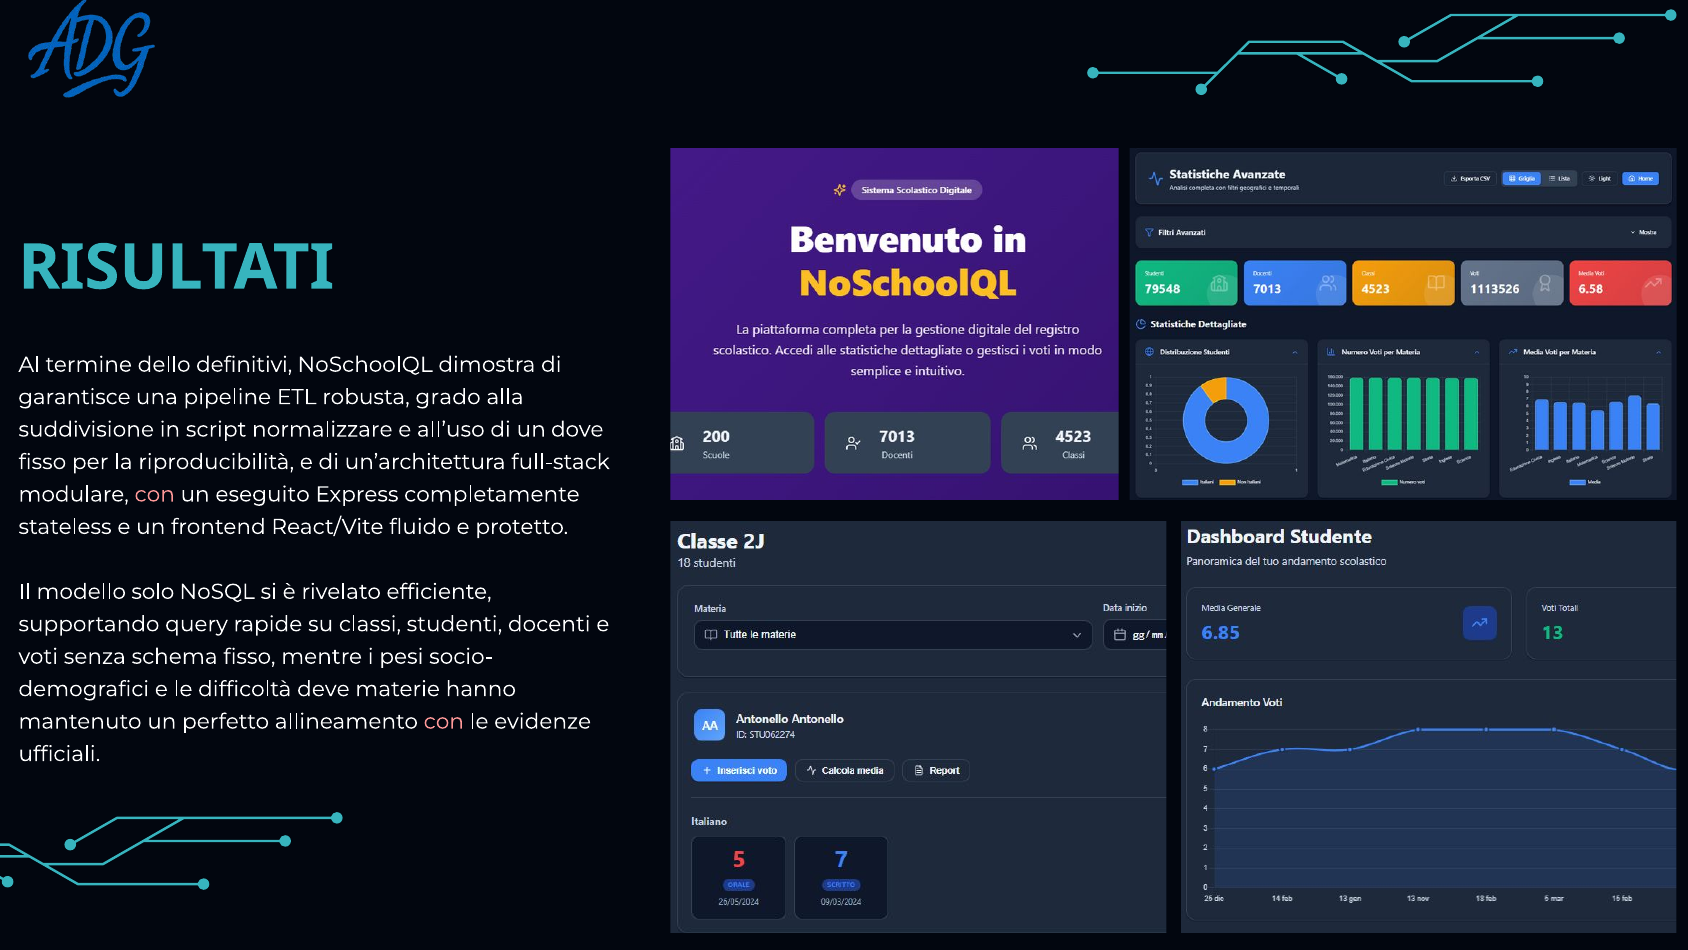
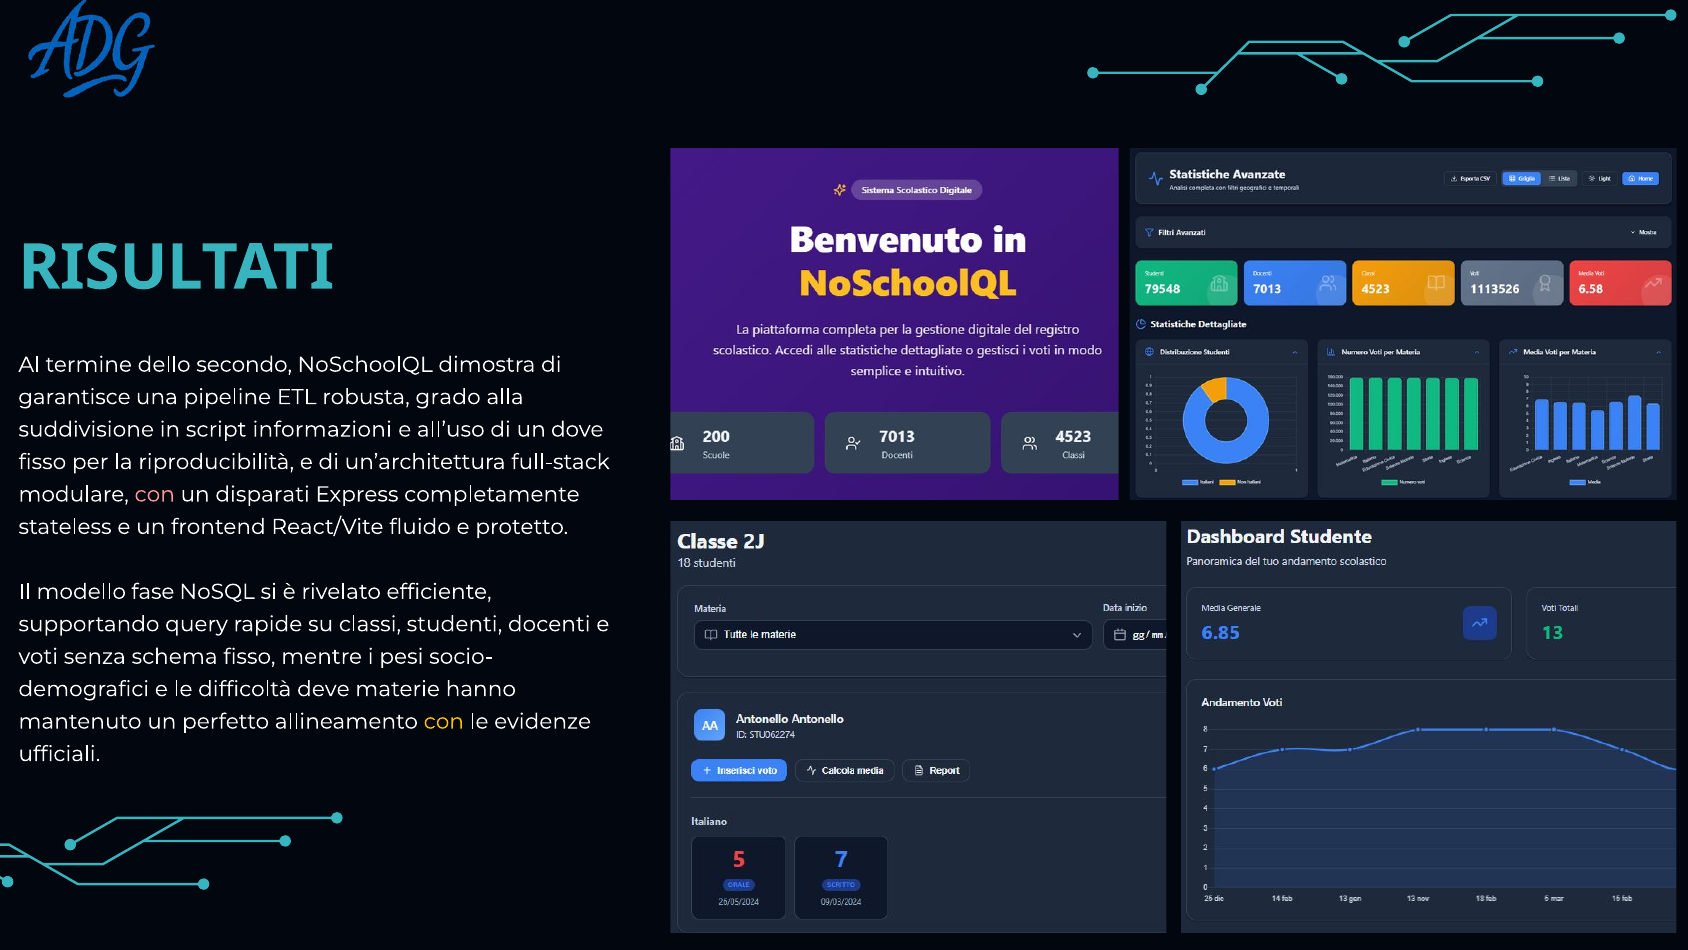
definitivi: definitivi -> secondo (244, 364)
normalizzare: normalizzare -> informazioni (322, 429)
eseguito: eseguito -> disparati (263, 494)
solo: solo -> fase (153, 591)
con colour: pink -> yellow (444, 721)
